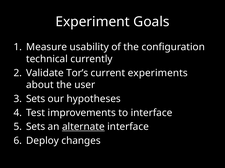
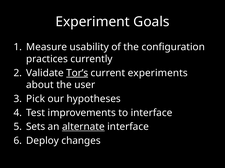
technical: technical -> practices (47, 59)
Tor’s underline: none -> present (77, 73)
Sets: Sets -> Pick (36, 99)
